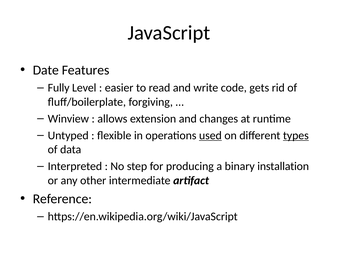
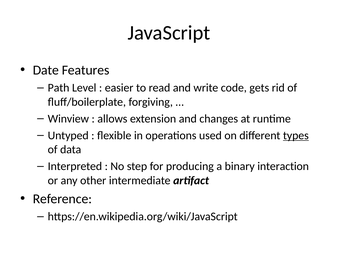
Fully: Fully -> Path (59, 88)
used underline: present -> none (210, 135)
installation: installation -> interaction (283, 166)
